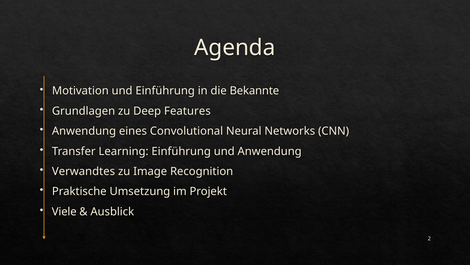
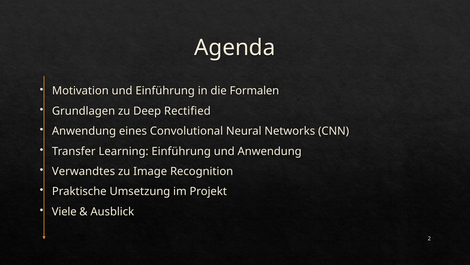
Bekannte: Bekannte -> Formalen (254, 91)
Features: Features -> Rectified (187, 111)
